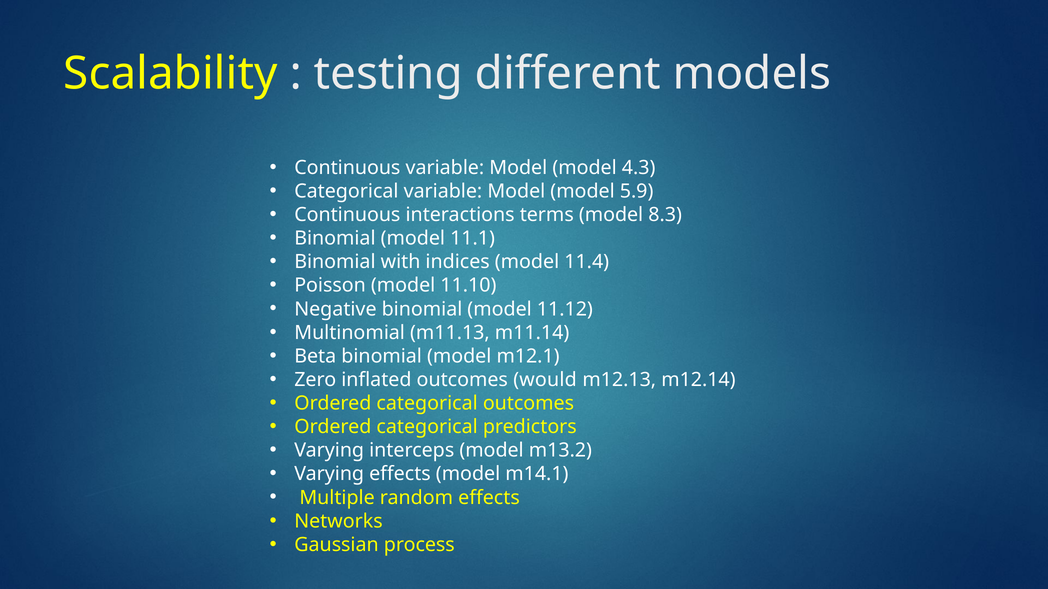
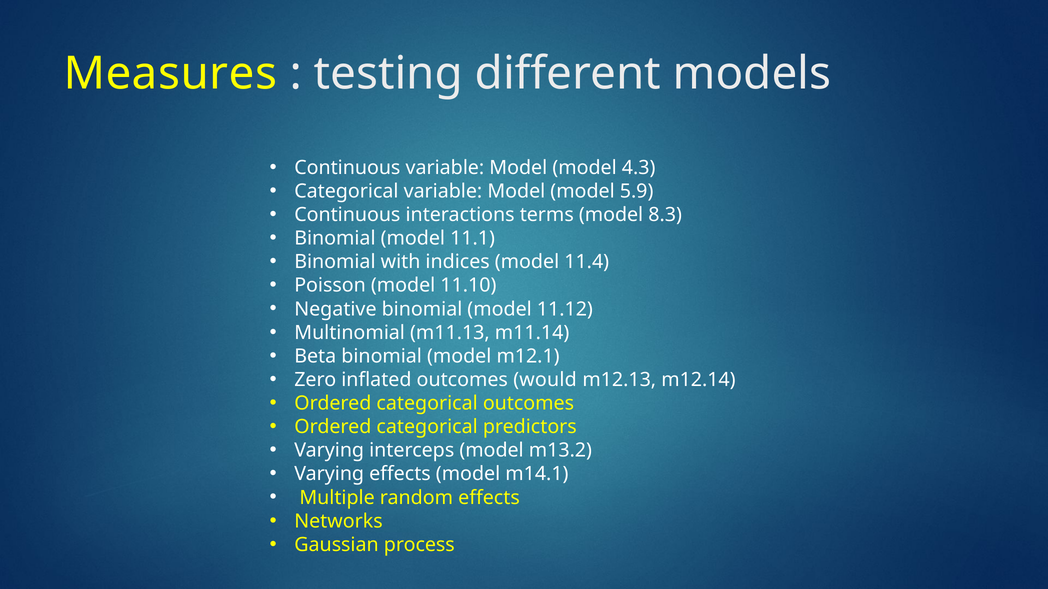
Scalability: Scalability -> Measures (170, 74)
